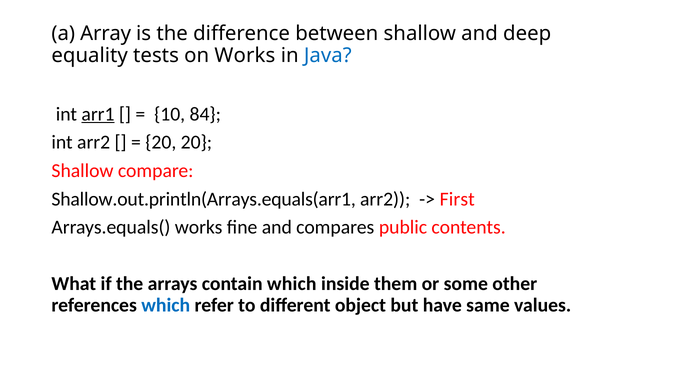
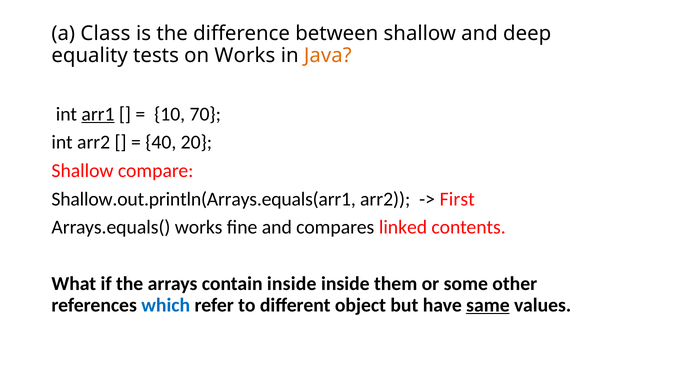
Array: Array -> Class (105, 34)
Java colour: blue -> orange (328, 56)
84: 84 -> 70 (205, 114)
20: 20 -> 40 (161, 142)
public: public -> linked (403, 227)
contain which: which -> inside (292, 284)
same underline: none -> present (488, 305)
